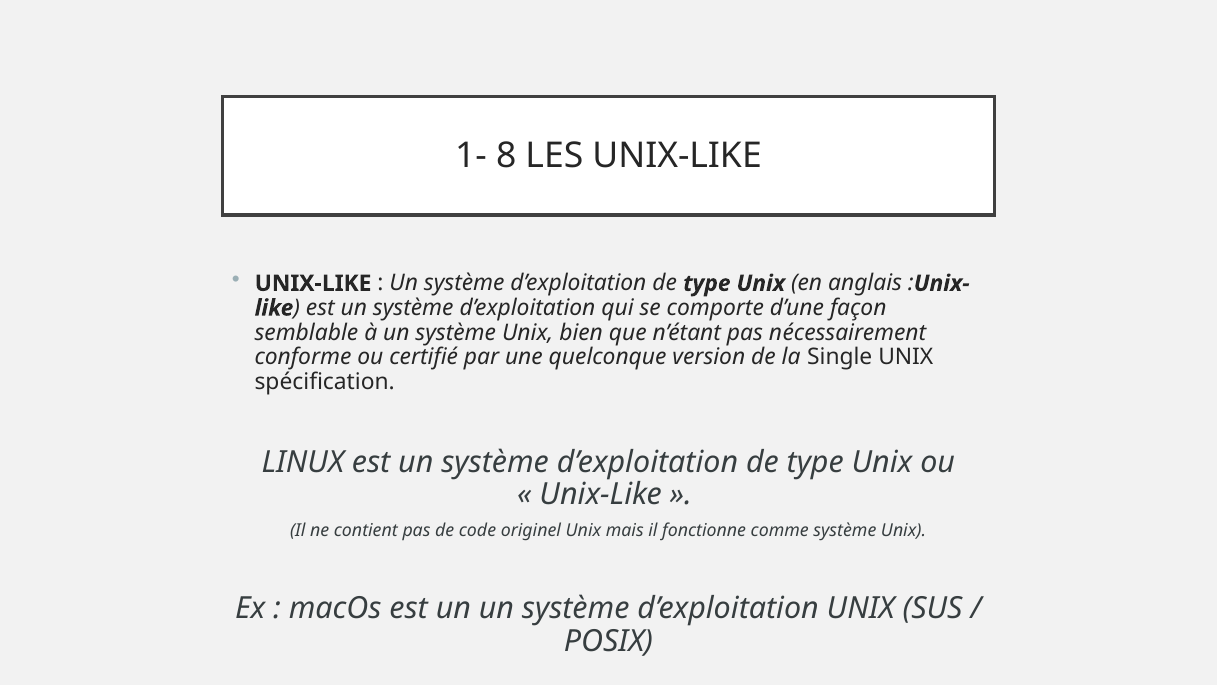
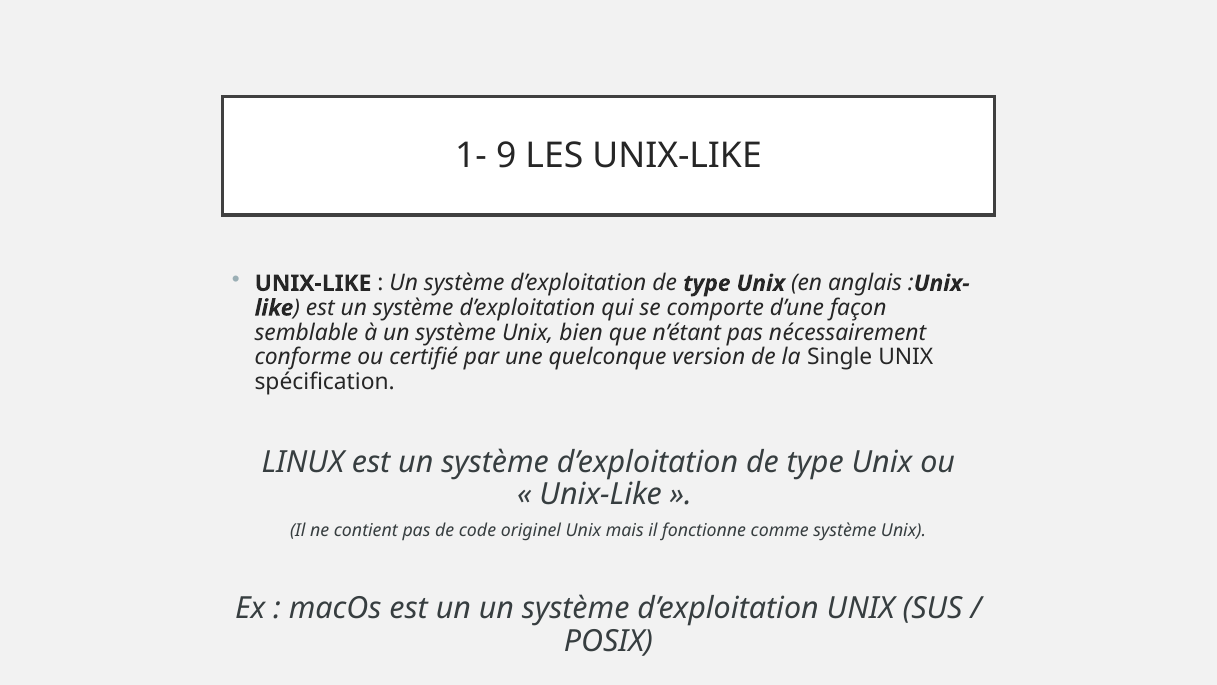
8: 8 -> 9 (506, 155)
